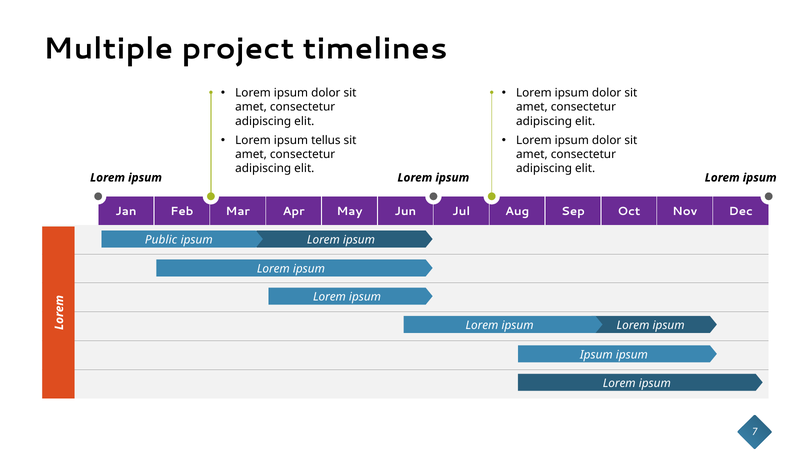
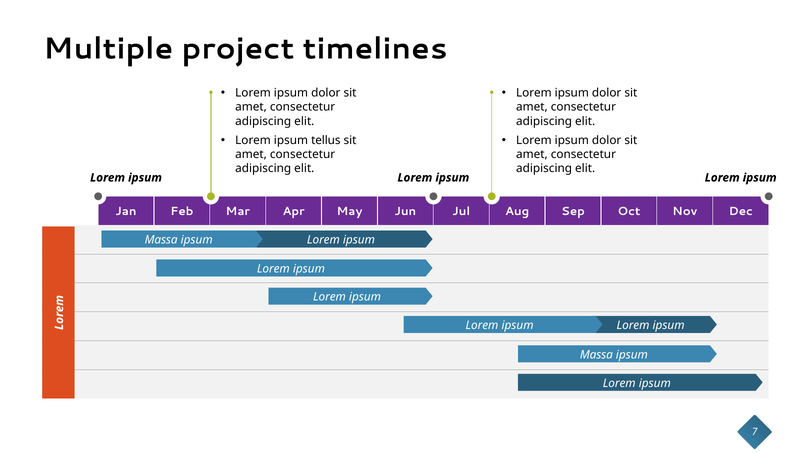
Public: Public -> Massa (161, 240)
Ipsum: Ipsum -> Massa (596, 355)
